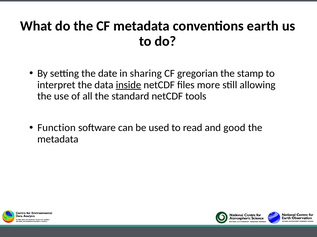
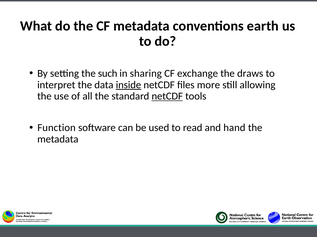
date: date -> such (108, 74)
gregorian: gregorian -> exchange (198, 74)
stamp: stamp -> draws (250, 74)
netCDF underline: none -> present (167, 96)
good: good -> hand (234, 128)
